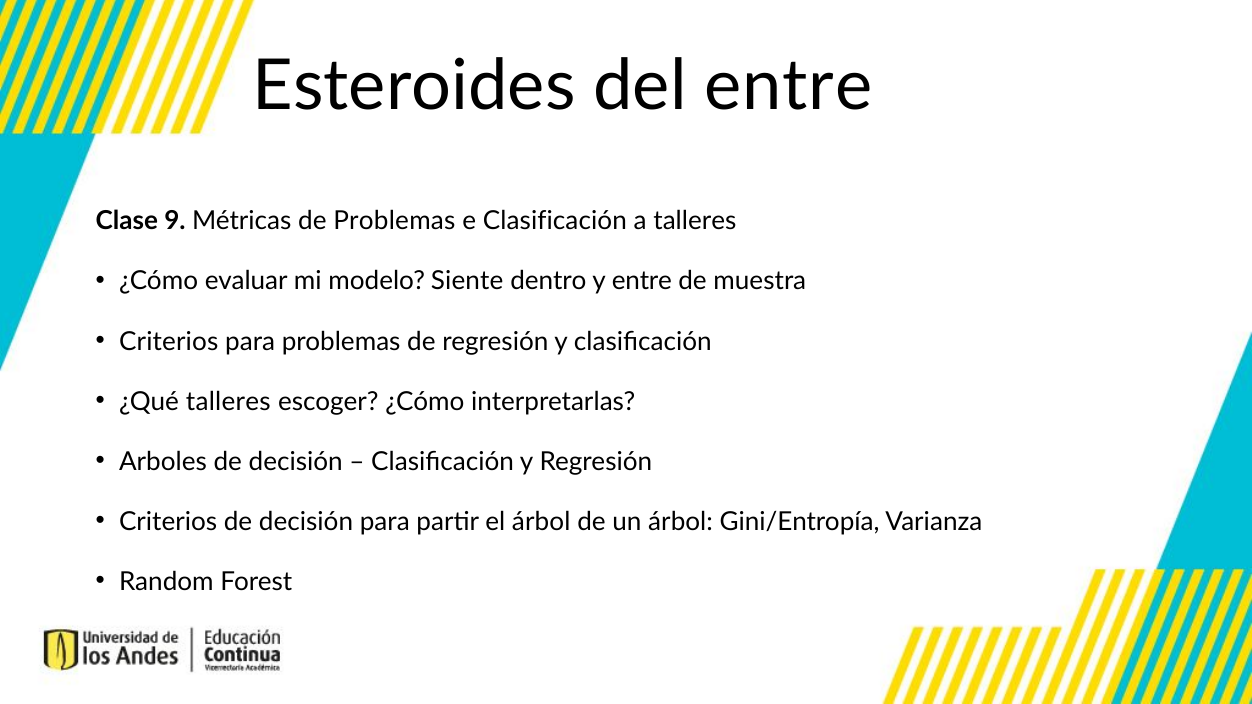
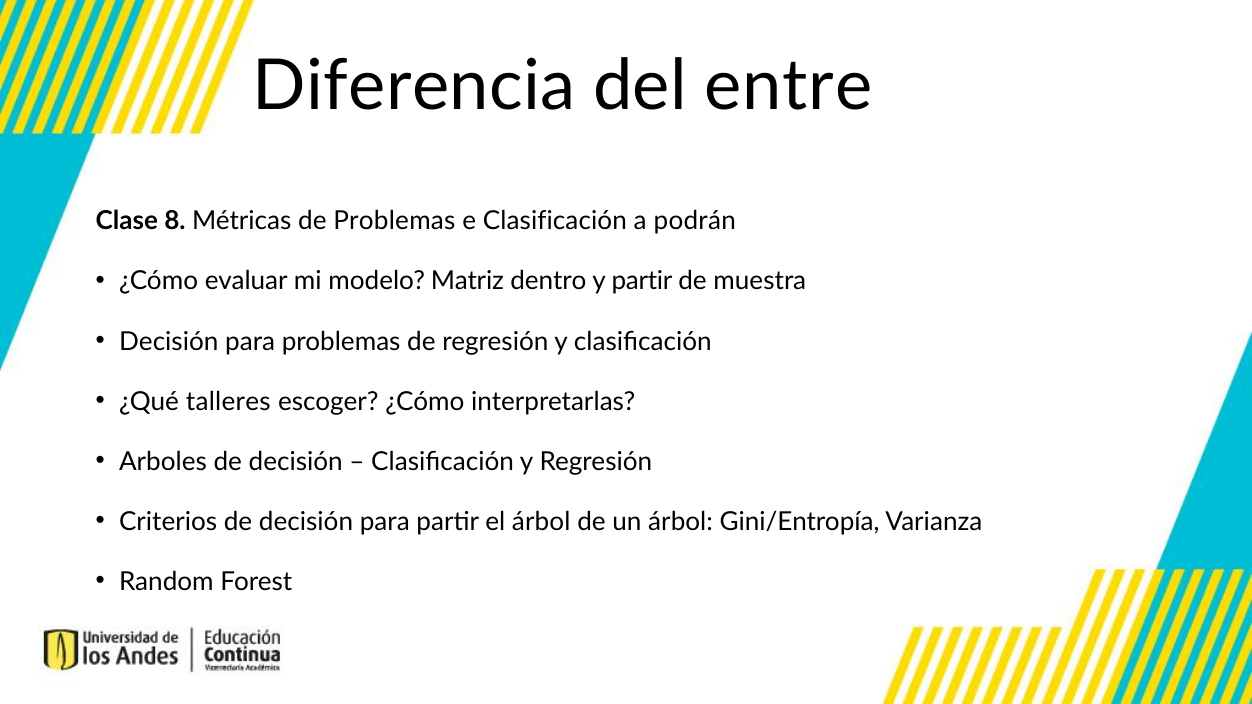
Esteroides: Esteroides -> Diferencia (414, 86)
9: 9 -> 8 (175, 221)
a talleres: talleres -> podrán (695, 221)
Siente: Siente -> Matriz (467, 281)
y entre: entre -> partir (642, 281)
Criterios: Criterios -> Decisión (169, 342)
